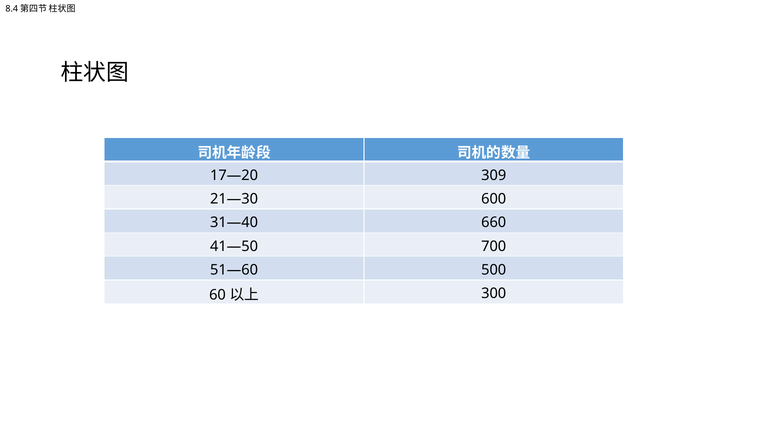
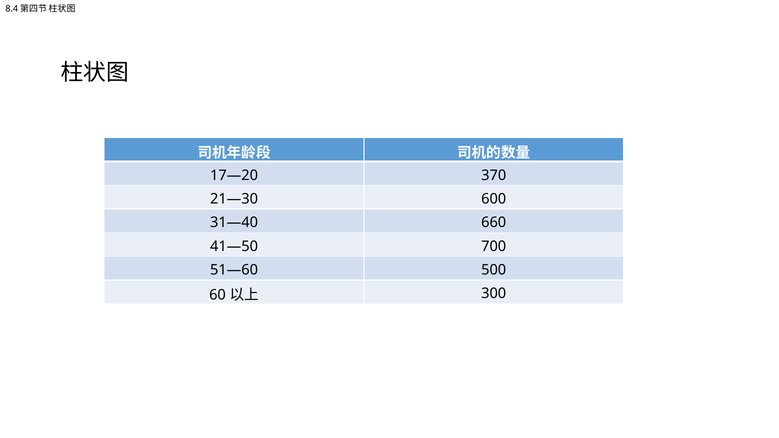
309: 309 -> 370 (494, 175)
